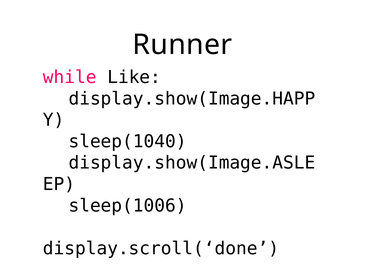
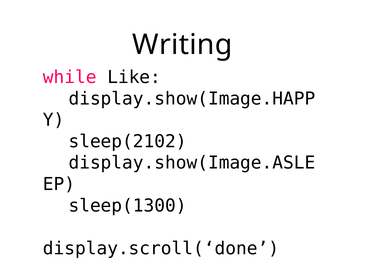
Runner: Runner -> Writing (182, 45)
sleep(1040: sleep(1040 -> sleep(2102 (128, 141)
sleep(1006: sleep(1006 -> sleep(1300 (128, 205)
